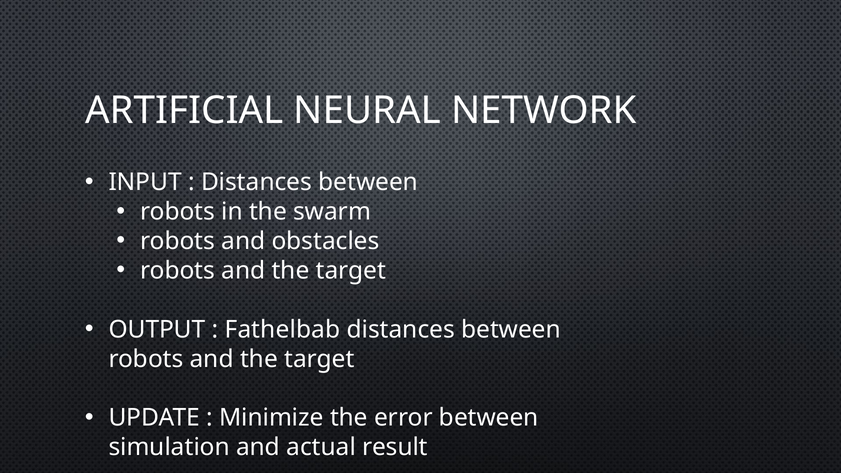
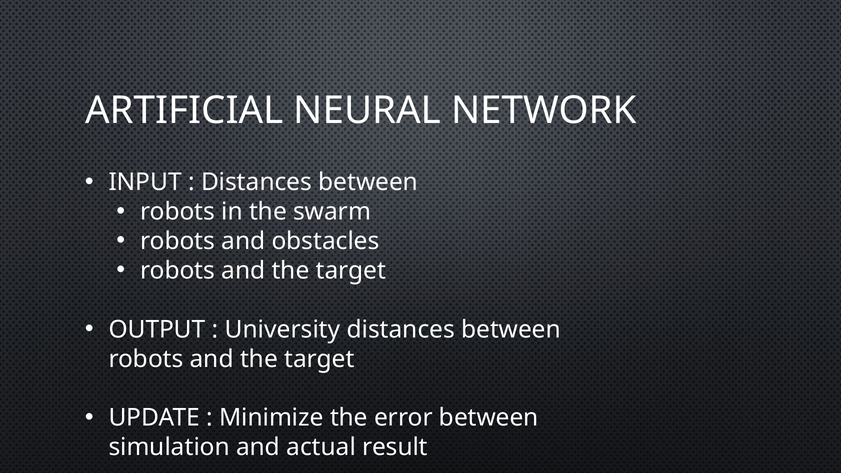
Fathelbab: Fathelbab -> University (283, 330)
